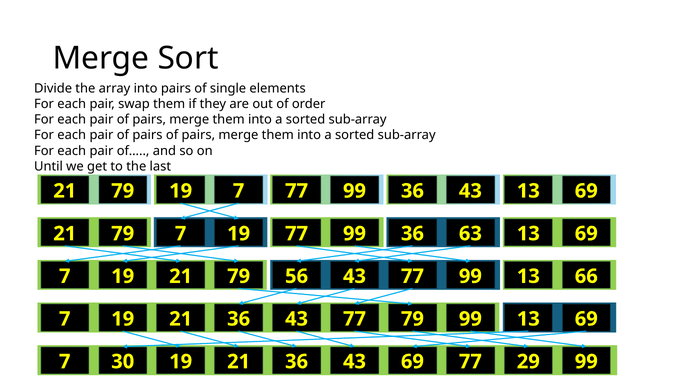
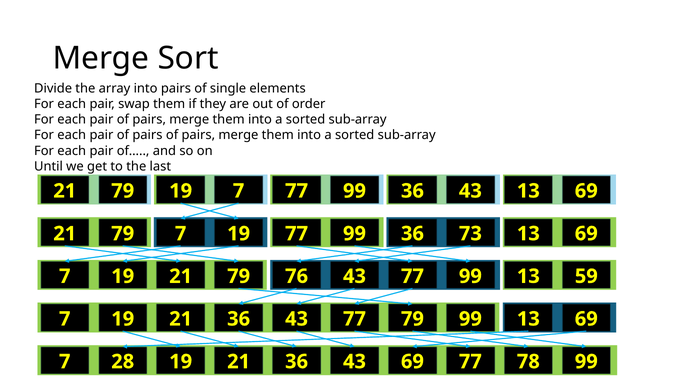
63: 63 -> 73 (470, 233)
56: 56 -> 76 (297, 276)
66: 66 -> 59 (586, 276)
30: 30 -> 28 (123, 361)
29: 29 -> 78 (528, 361)
